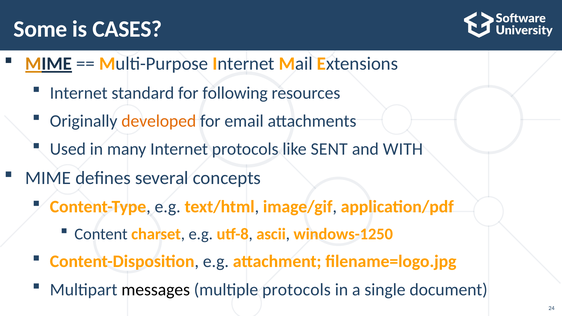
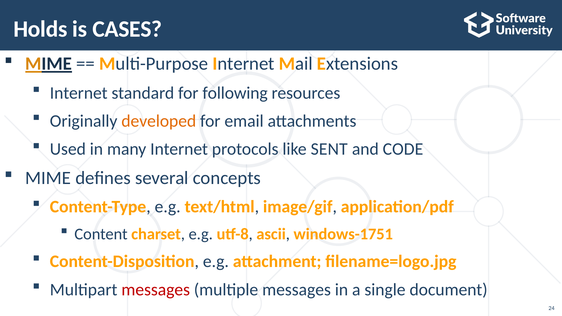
Some: Some -> Holds (40, 29)
WITH: WITH -> CODE (403, 149)
windows-1250: windows-1250 -> windows-1751 (343, 234)
messages colour: black -> red (156, 290)
multiple protocols: protocols -> messages (297, 290)
